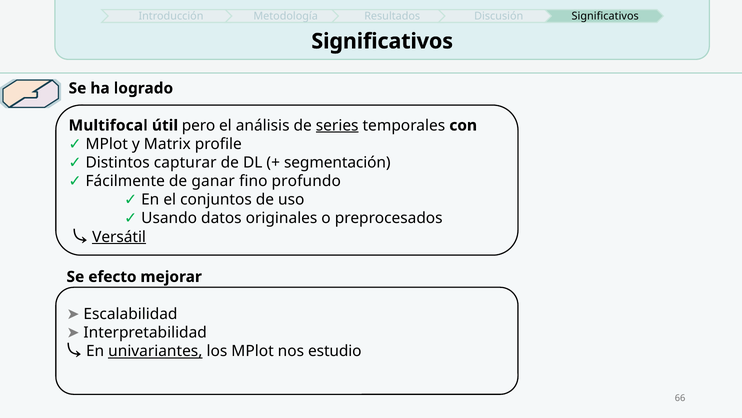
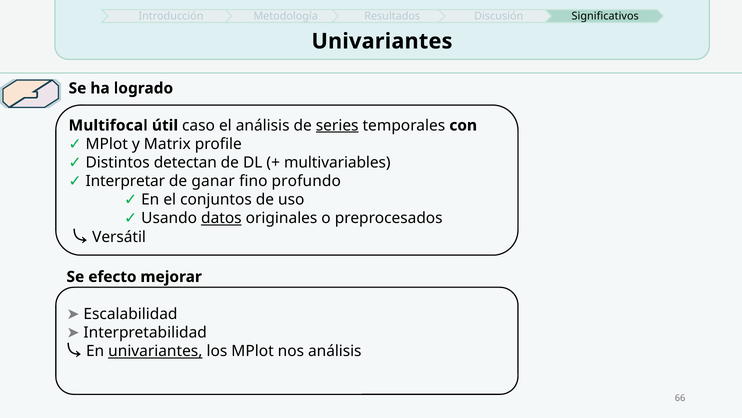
Significativos: Significativos -> Univariantes (382, 41)
pero: pero -> caso (198, 125)
capturar: capturar -> detectan (185, 162)
segmentación: segmentación -> multivariables (337, 162)
Fácilmente: Fácilmente -> Interpretar (125, 181)
datos underline: none -> present (221, 218)
Versátil underline: present -> none (119, 237)
nos estudio: estudio -> análisis (335, 351)
